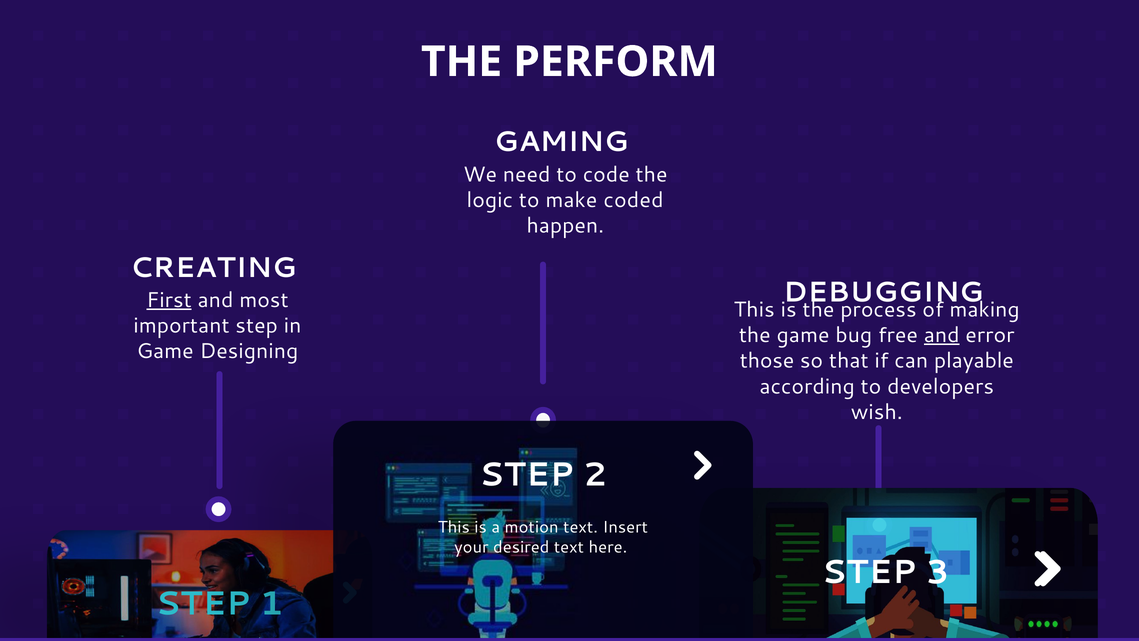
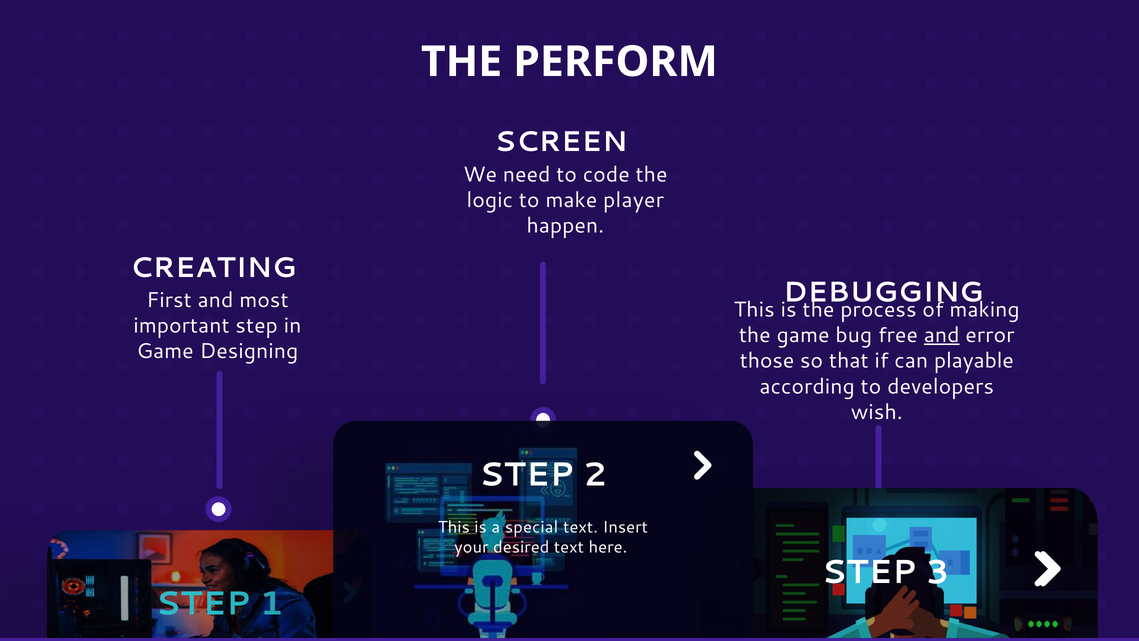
GAMING: GAMING -> SCREEN (561, 142)
coded: coded -> player (634, 200)
First underline: present -> none (169, 300)
motion: motion -> special (532, 527)
